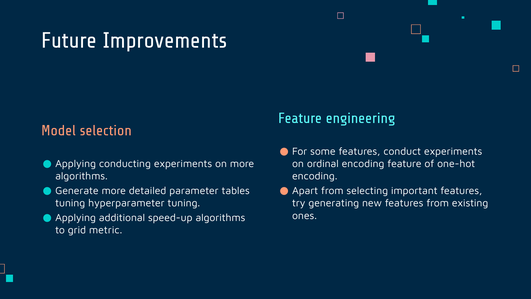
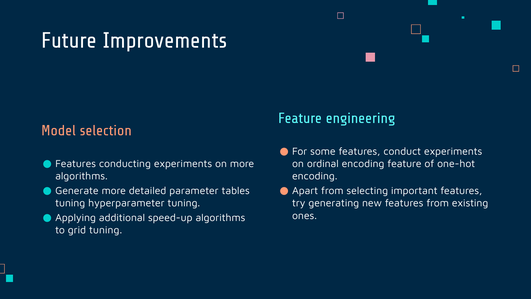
Applying: Applying -> Features (76, 163)
grid metric: metric -> tuning (106, 230)
